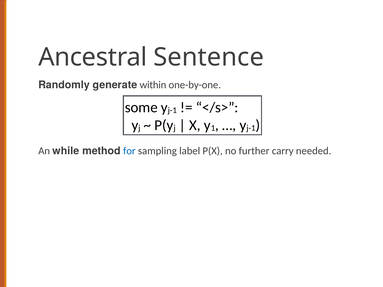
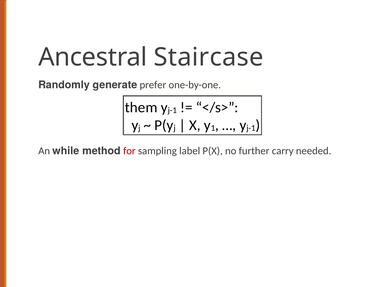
Sentence: Sentence -> Staircase (209, 57)
within: within -> prefer (153, 85)
some: some -> them (141, 107)
for colour: blue -> red (129, 151)
